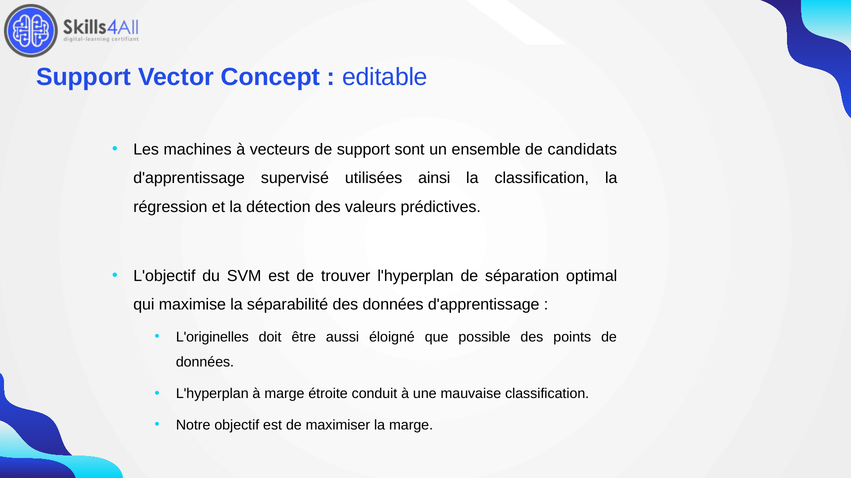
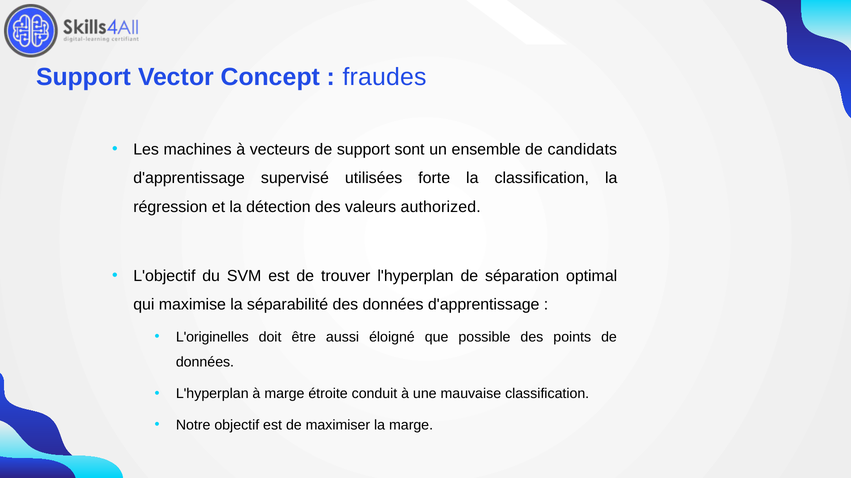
editable: editable -> fraudes (385, 77)
ainsi: ainsi -> forte (434, 178)
prédictives: prédictives -> authorized (441, 207)
